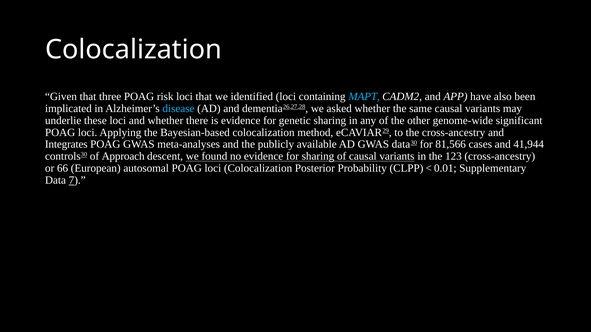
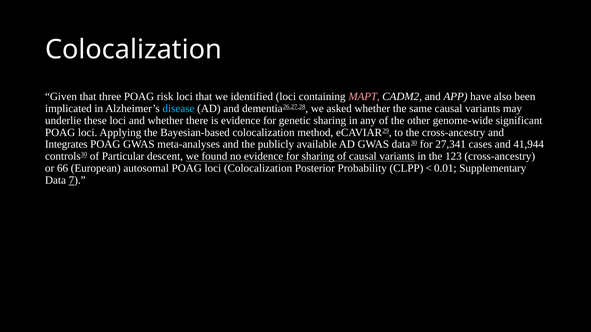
MAPT colour: light blue -> pink (364, 97)
81,566: 81,566 -> 27,341 (451, 145)
Approach: Approach -> Particular (123, 156)
